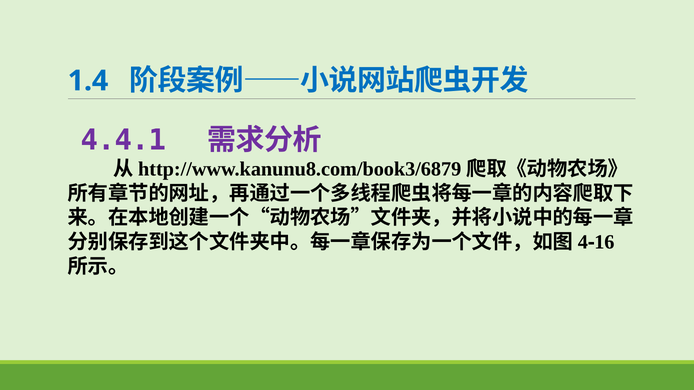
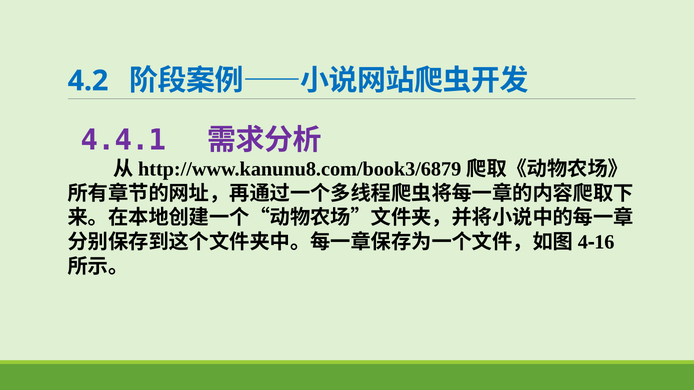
1.4: 1.4 -> 4.2 (88, 81)
